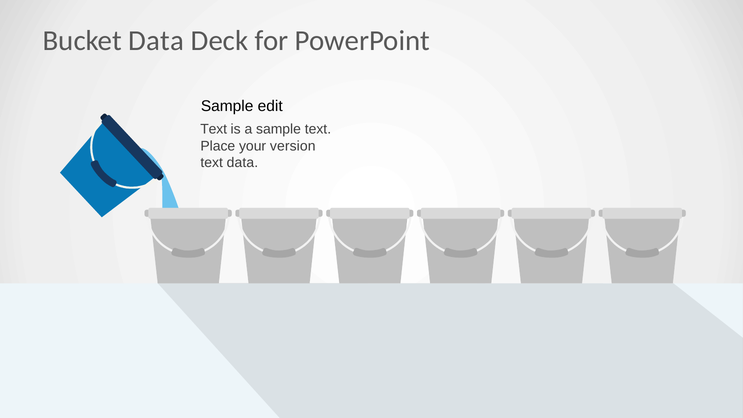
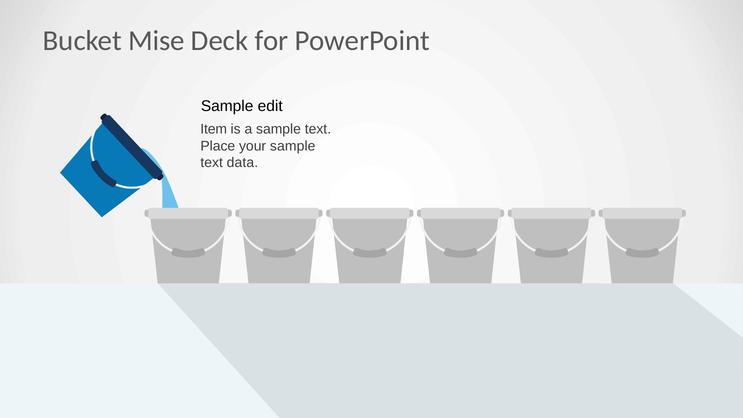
Bucket Data: Data -> Mise (156, 41)
Text: Text -> Item (214, 129)
your version: version -> sample (293, 146)
